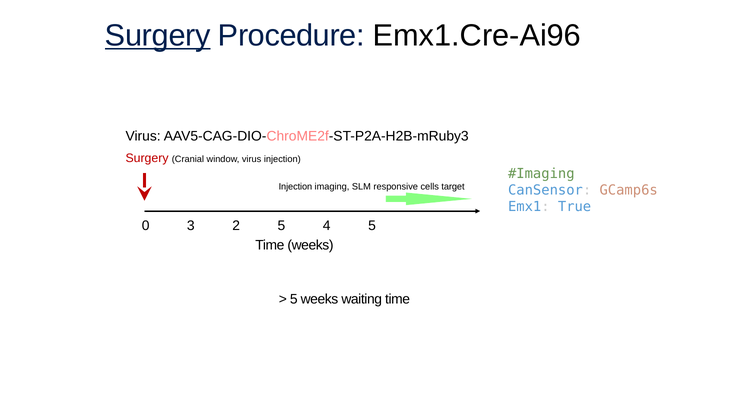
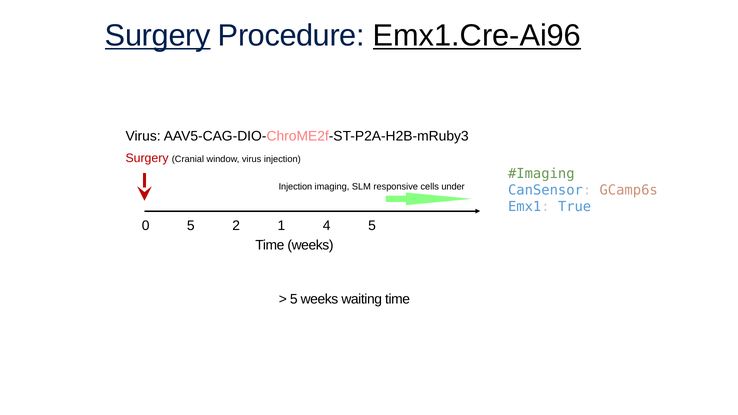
Emx1.Cre-Ai96 underline: none -> present (477, 36)
target: target -> under (453, 187)
0 3: 3 -> 5 (191, 226)
2 5: 5 -> 1 (281, 226)
